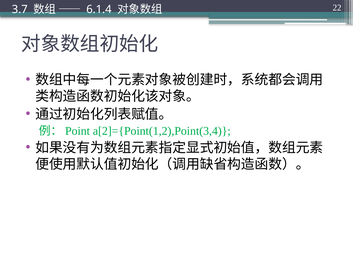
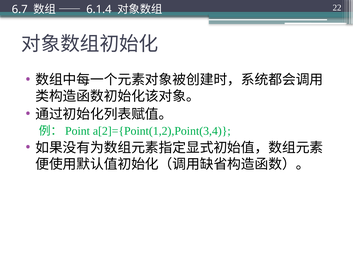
3.7: 3.7 -> 6.7 (20, 9)
